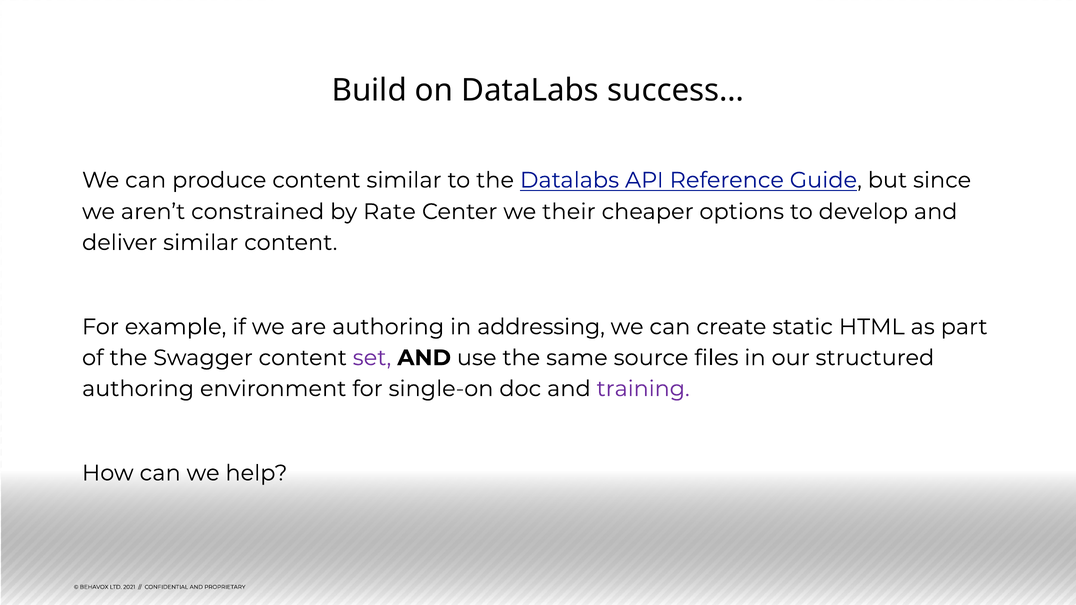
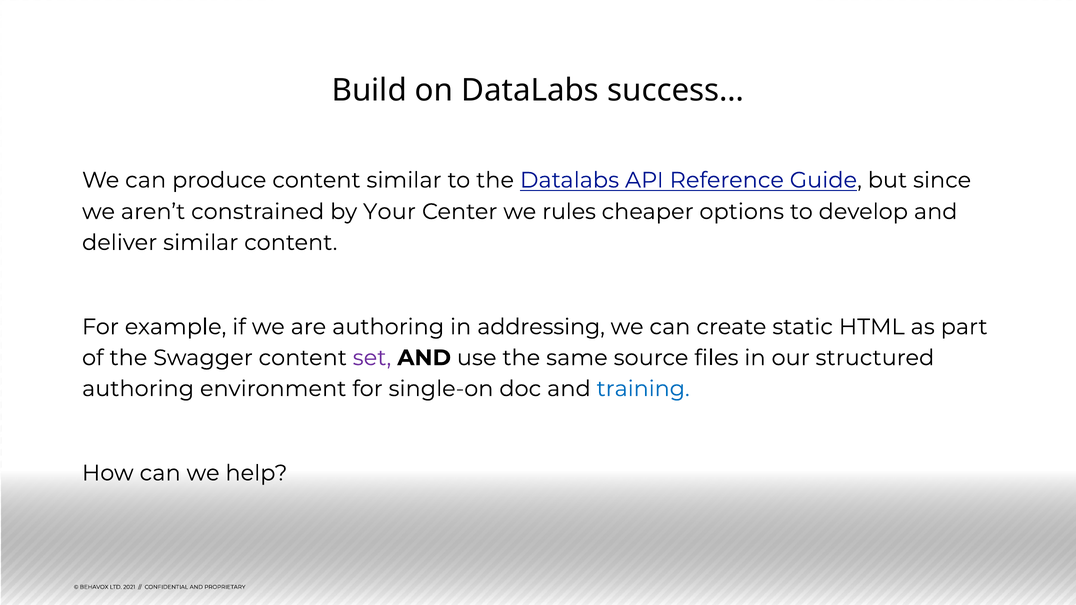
Rate: Rate -> Your (389, 212)
their: their -> rules (569, 212)
training colour: purple -> blue (643, 389)
